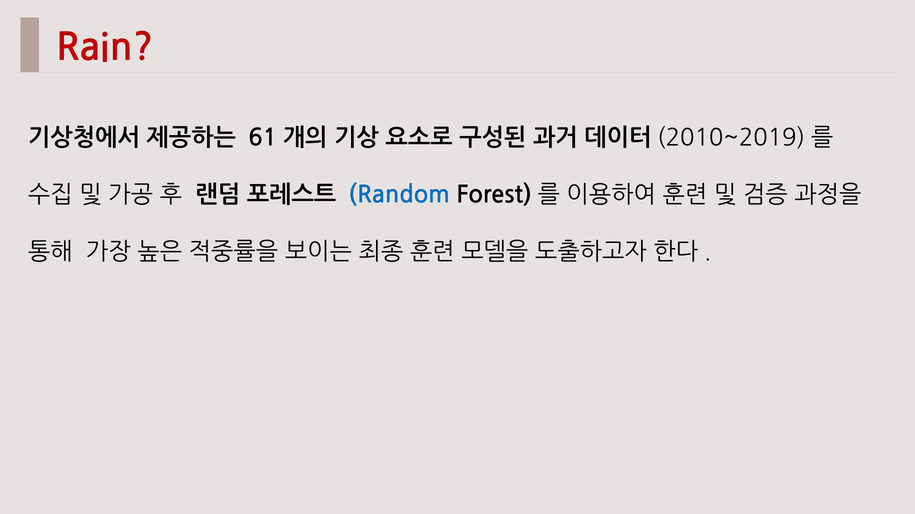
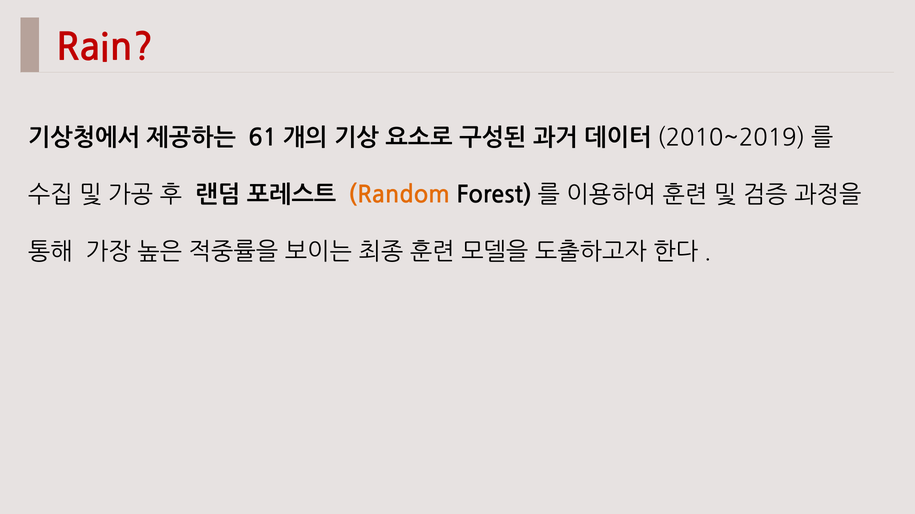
Random colour: blue -> orange (399, 195)
